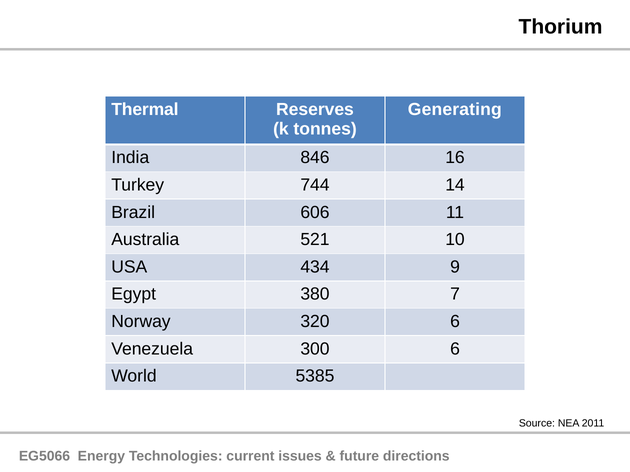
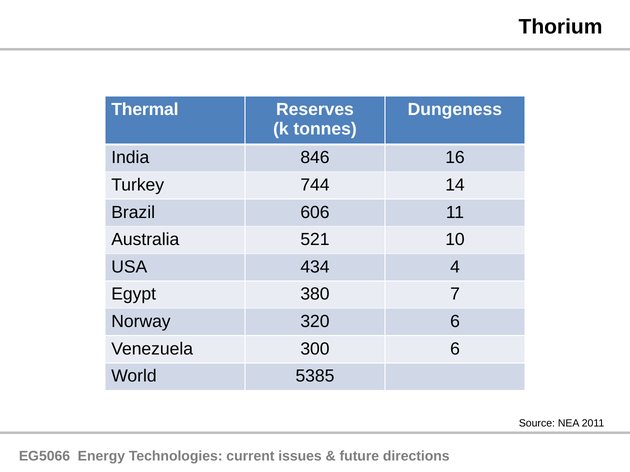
Generating: Generating -> Dungeness (455, 109)
9: 9 -> 4 (455, 267)
